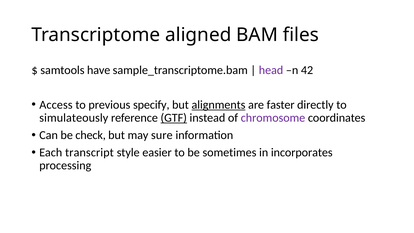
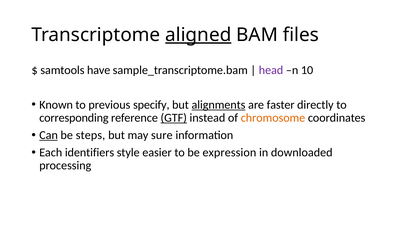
aligned underline: none -> present (198, 35)
42: 42 -> 10 (307, 70)
Access: Access -> Known (56, 105)
simulateously: simulateously -> corresponding (74, 118)
chromosome colour: purple -> orange (273, 118)
Can underline: none -> present (49, 135)
check: check -> steps (90, 135)
transcript: transcript -> identifiers (90, 152)
sometimes: sometimes -> expression (229, 152)
incorporates: incorporates -> downloaded (302, 152)
